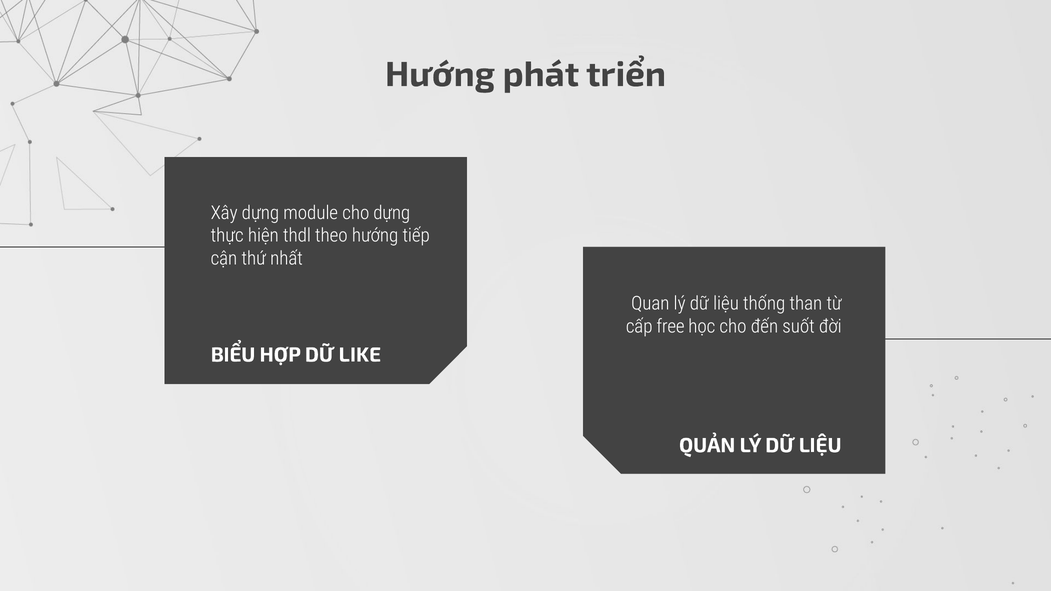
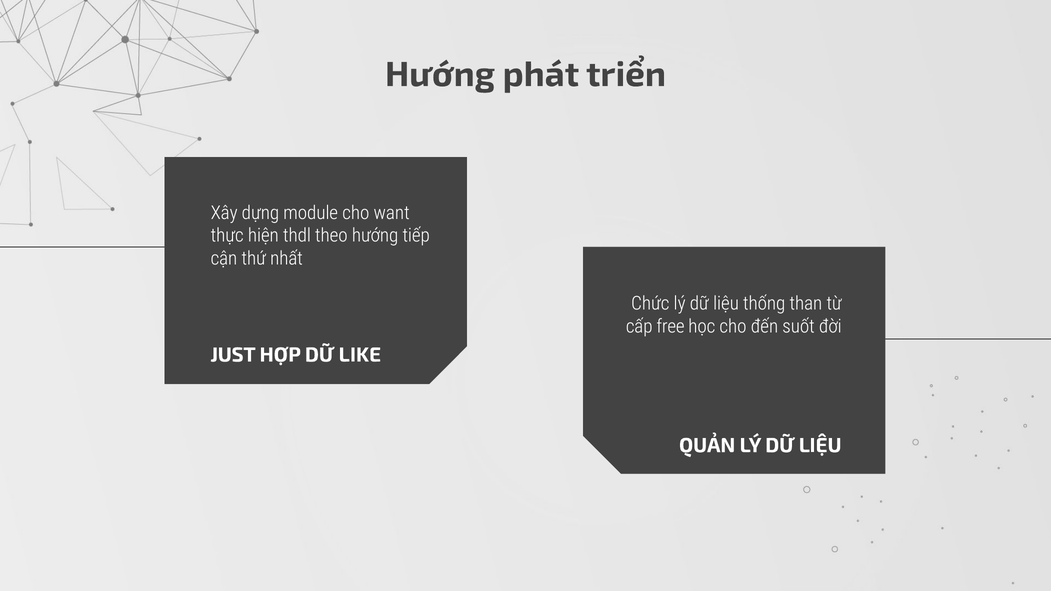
cho dựng: dựng -> want (392, 213)
Quan: Quan -> Chức (650, 304)
BIỂU: BIỂU -> JUST (233, 355)
